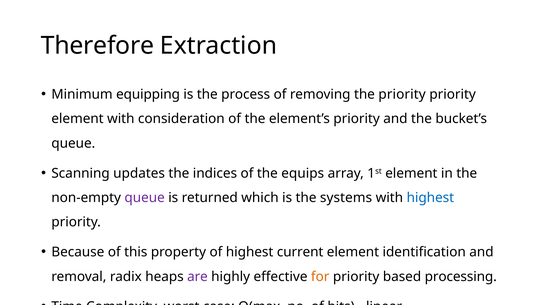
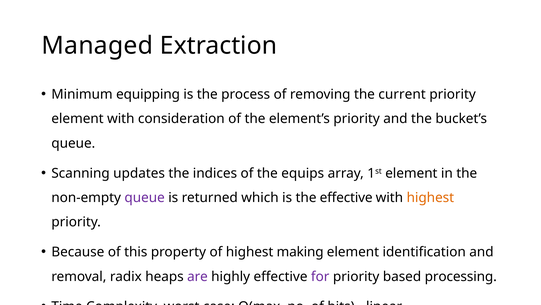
Therefore: Therefore -> Managed (97, 45)
the priority: priority -> current (402, 94)
the systems: systems -> effective (346, 197)
highest colour: blue -> orange (430, 197)
current: current -> making (300, 252)
for colour: orange -> purple (320, 276)
